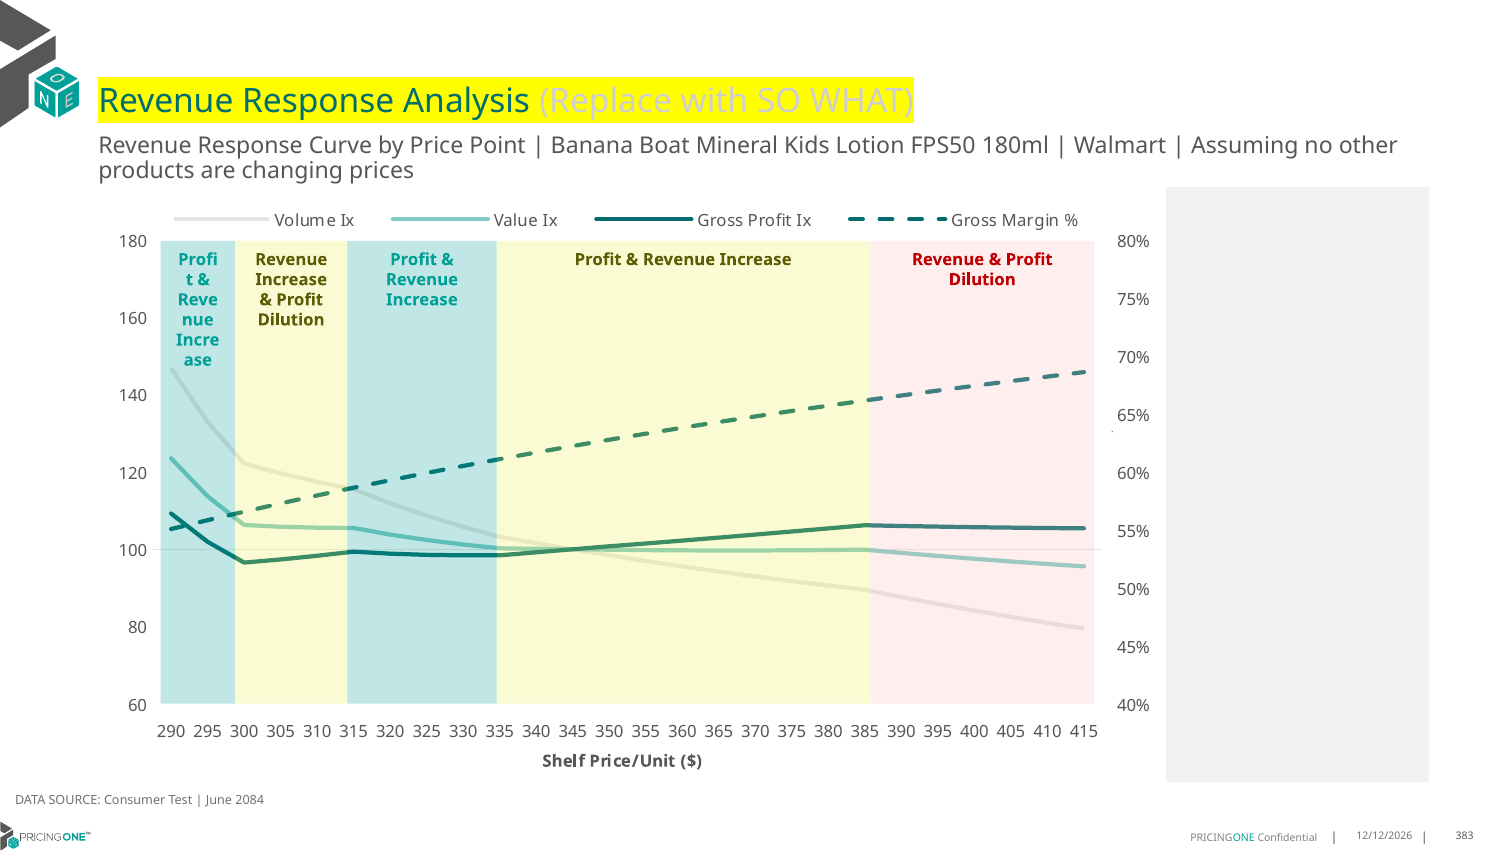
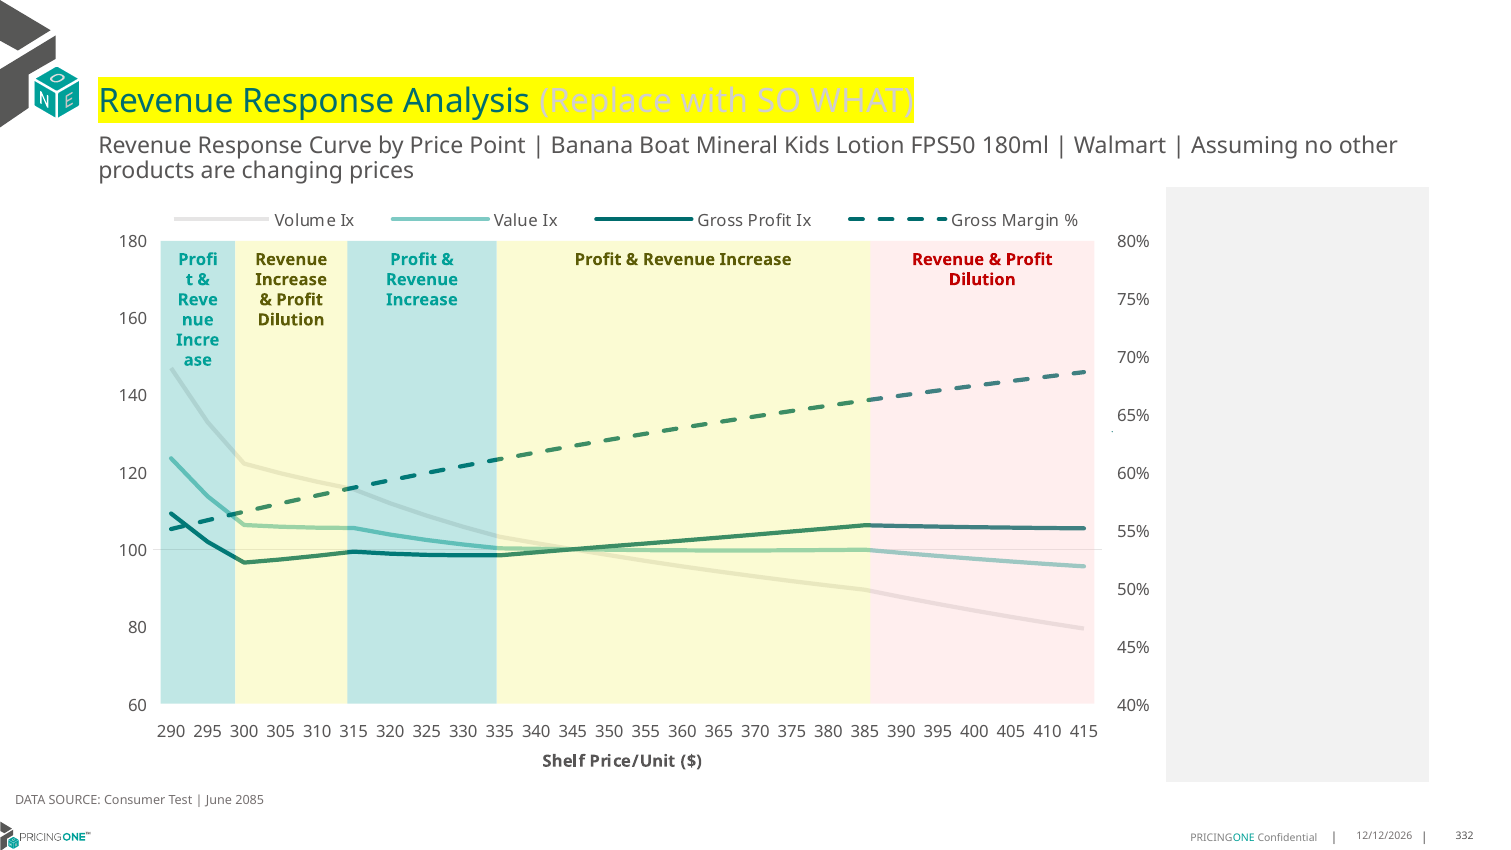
2084: 2084 -> 2085 (250, 801)
383: 383 -> 332 (1465, 836)
